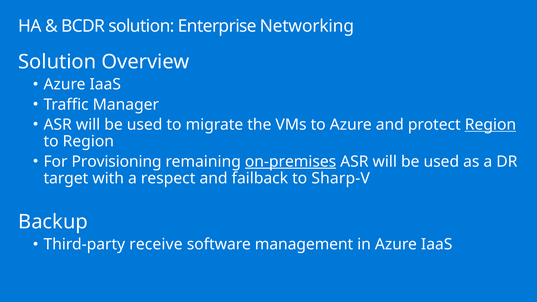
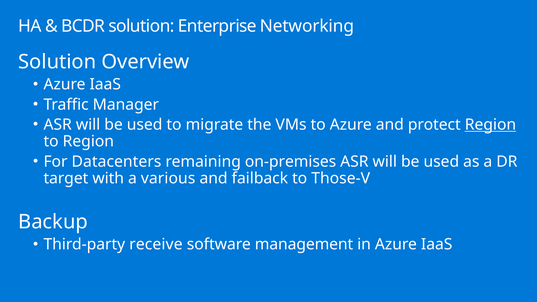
Provisioning: Provisioning -> Datacenters (116, 162)
on-premises underline: present -> none (291, 162)
respect: respect -> various (168, 178)
Sharp-V: Sharp-V -> Those-V (341, 178)
